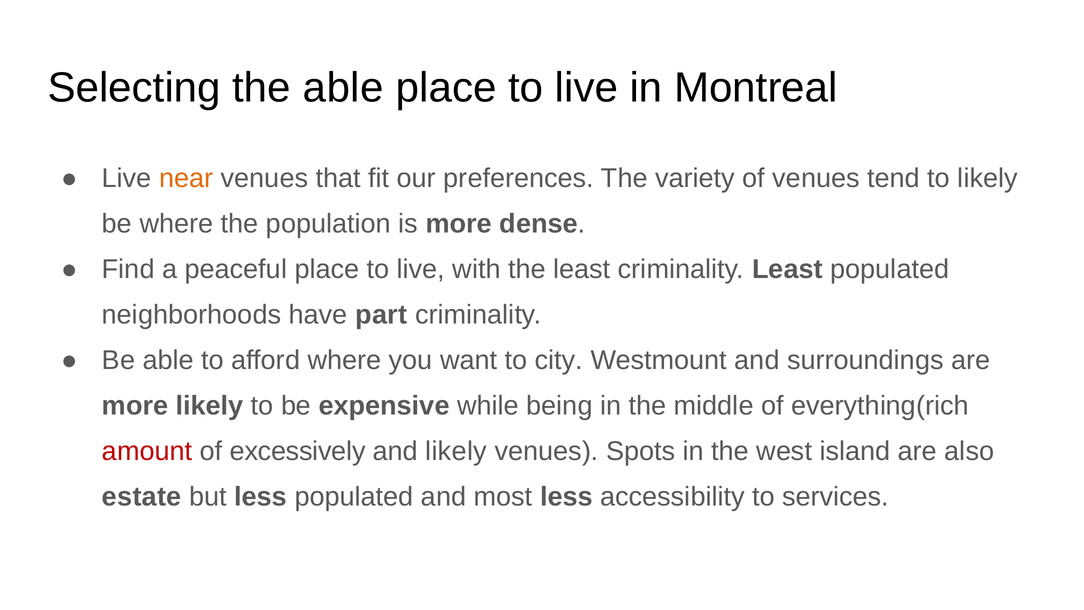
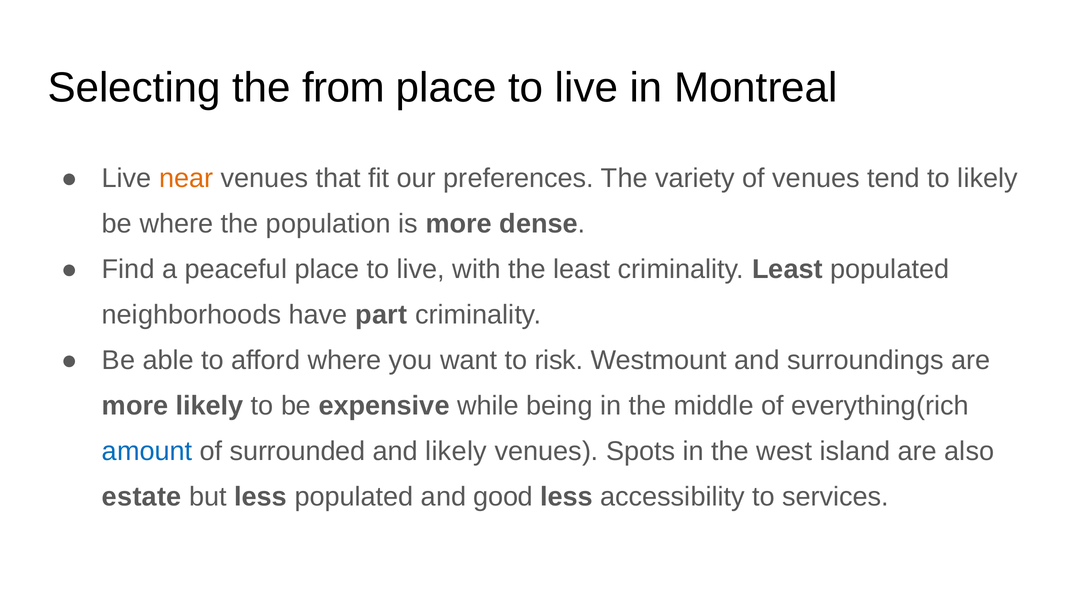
the able: able -> from (344, 88)
city: city -> risk (559, 360)
amount colour: red -> blue (147, 451)
excessively: excessively -> surrounded (298, 451)
most: most -> good (503, 497)
